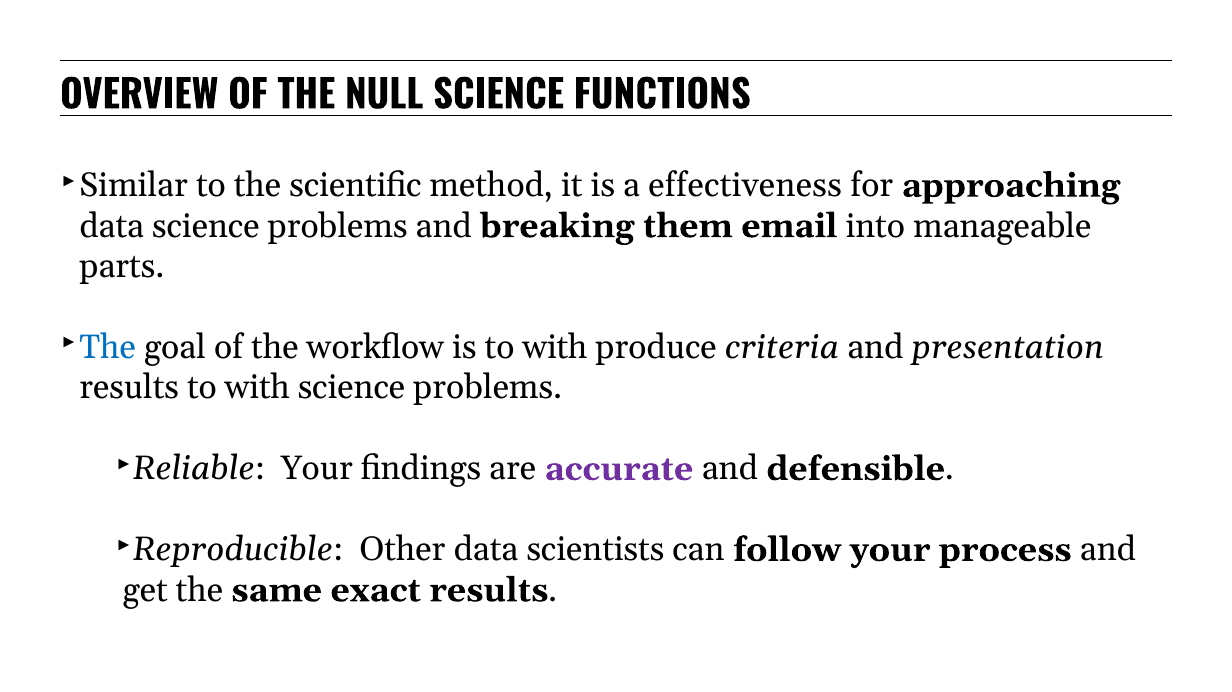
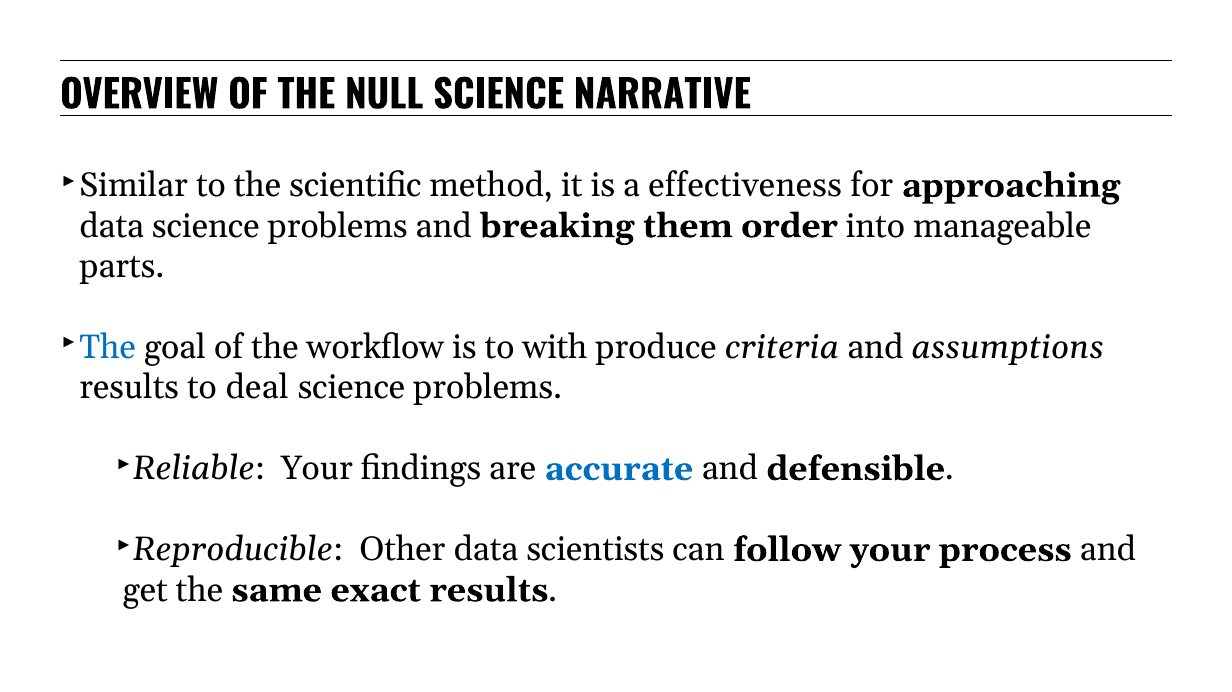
FUNCTIONS: FUNCTIONS -> NARRATIVE (662, 96)
email: email -> order (789, 226)
presentation: presentation -> assumptions (1008, 347)
results to with: with -> deal (257, 388)
accurate colour: purple -> blue (619, 469)
